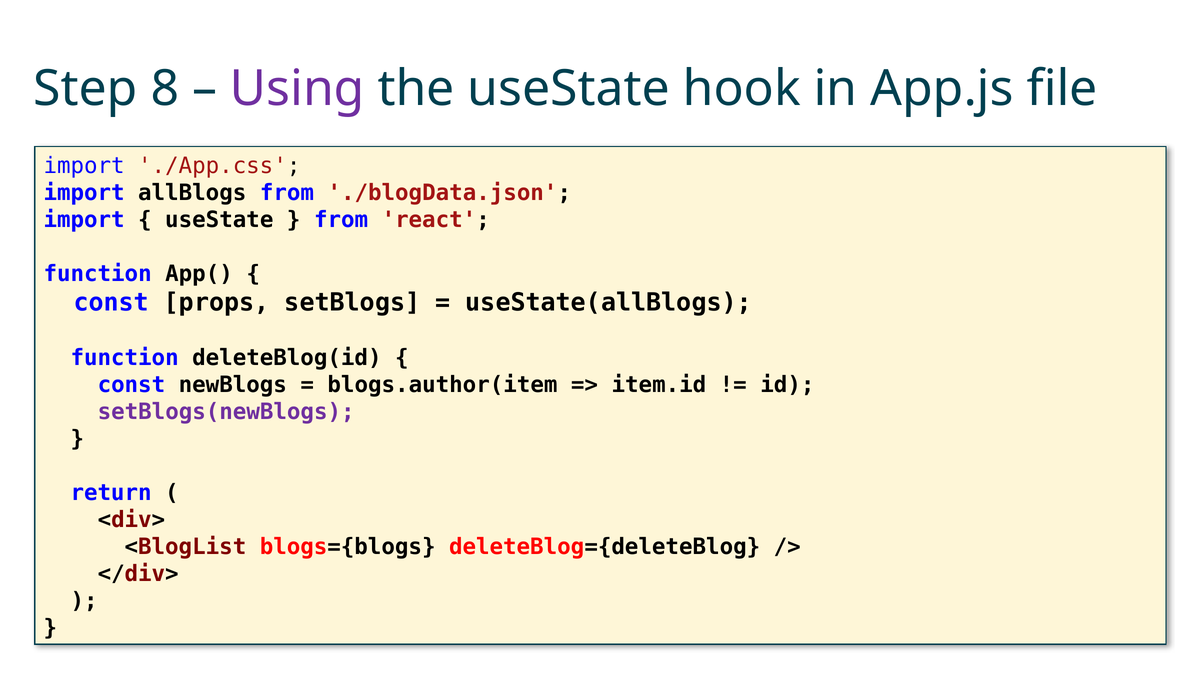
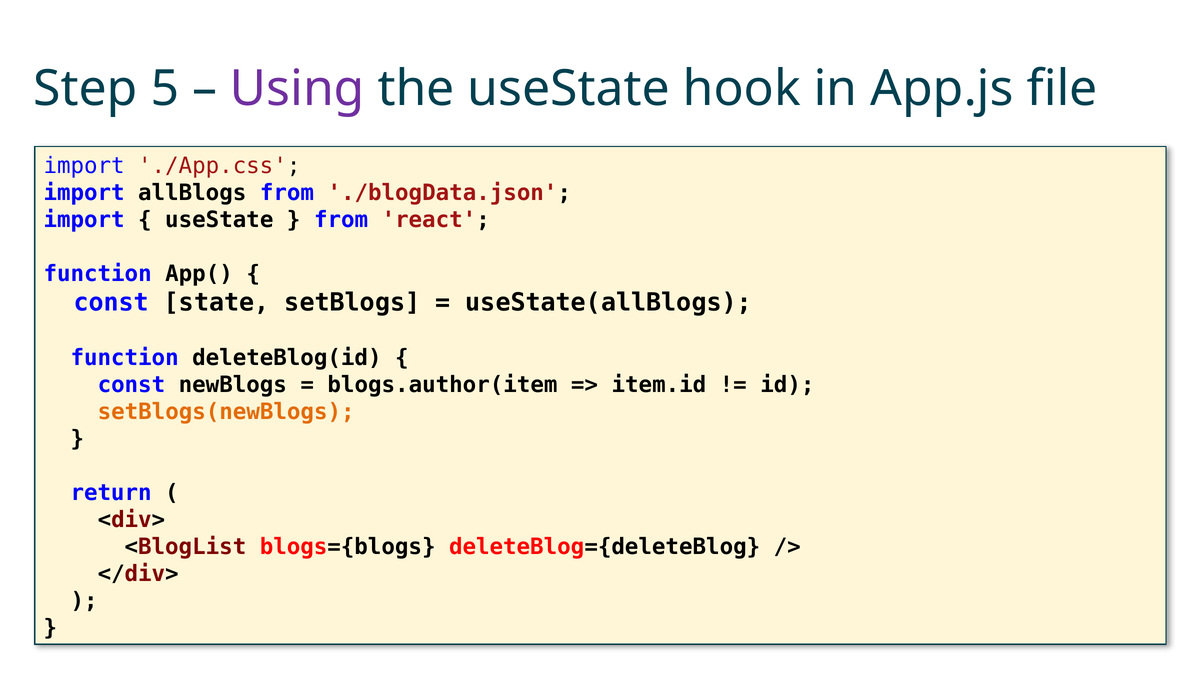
8: 8 -> 5 (165, 89)
props: props -> state (217, 302)
setBlogs(newBlogs colour: purple -> orange (226, 412)
